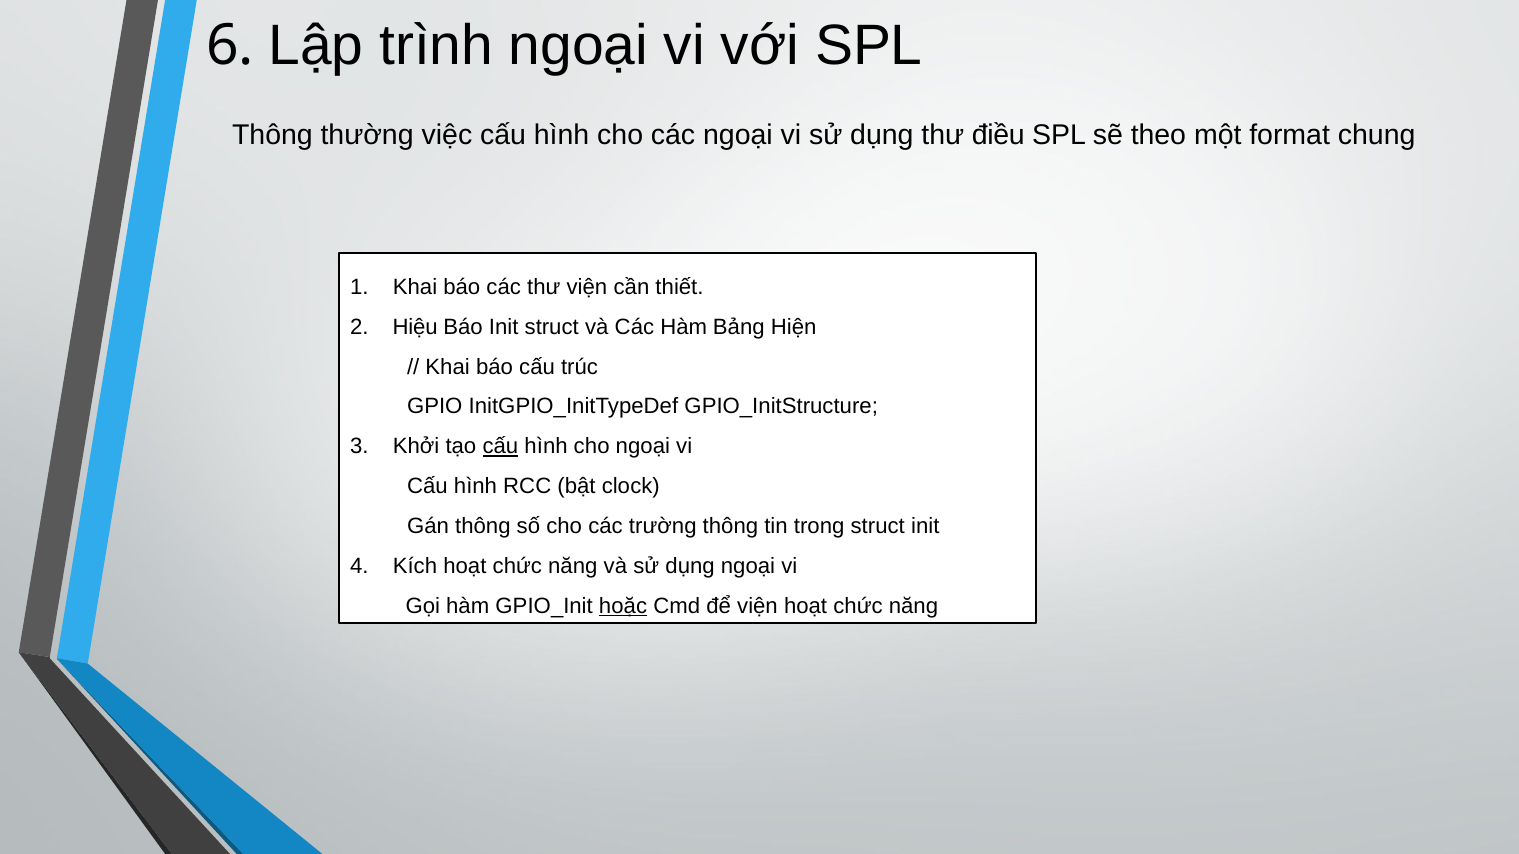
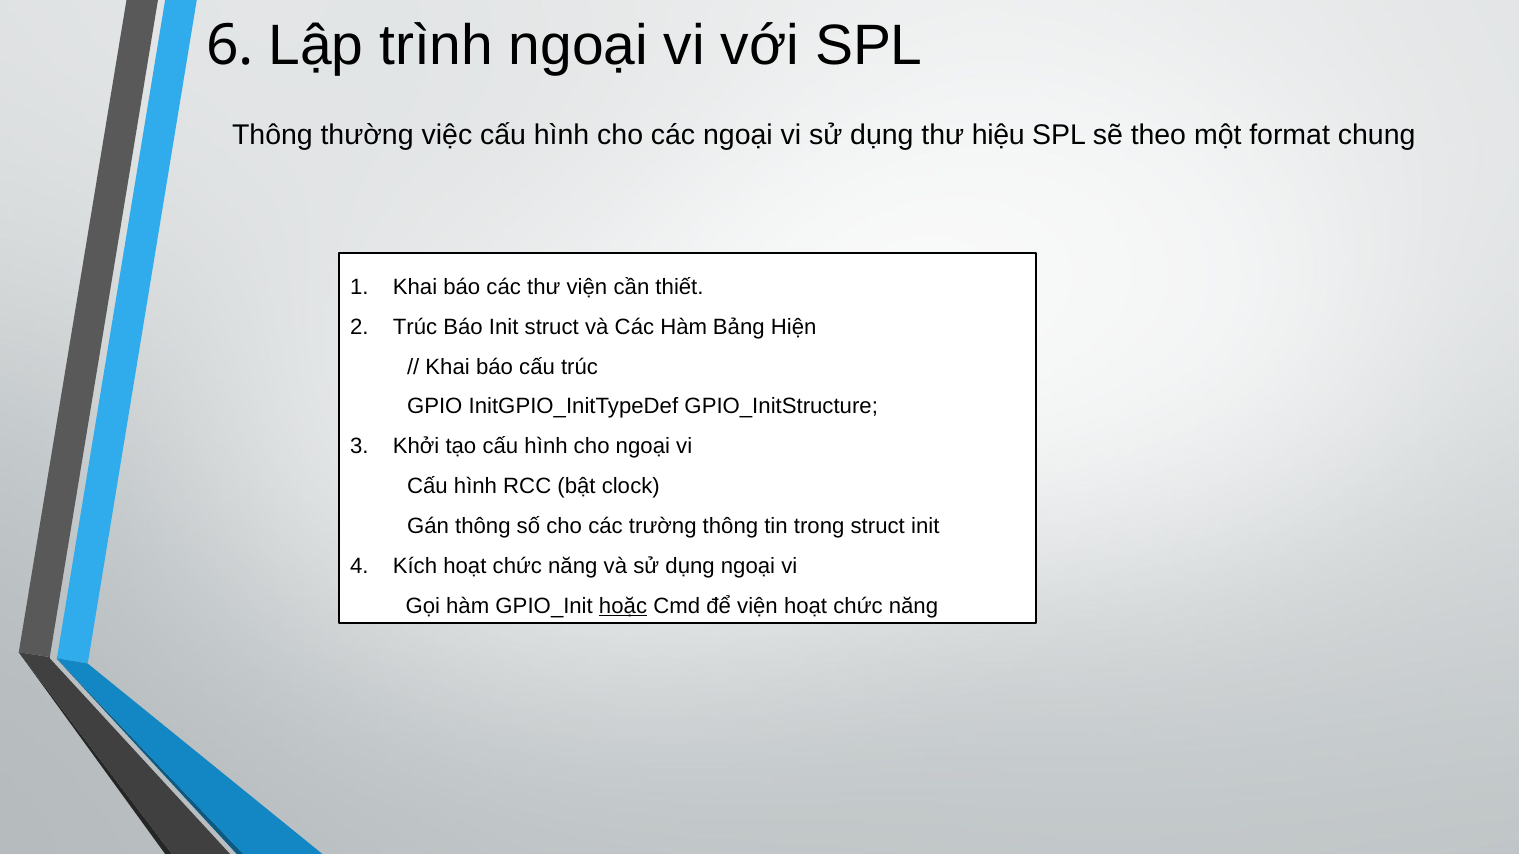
điều: điều -> hiệu (998, 135)
Hiệu: Hiệu -> Trúc (415, 327)
cấu underline: present -> none (500, 447)
